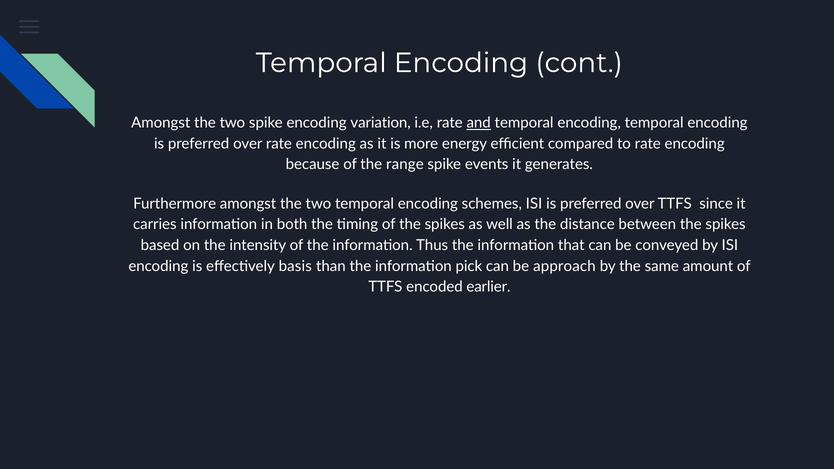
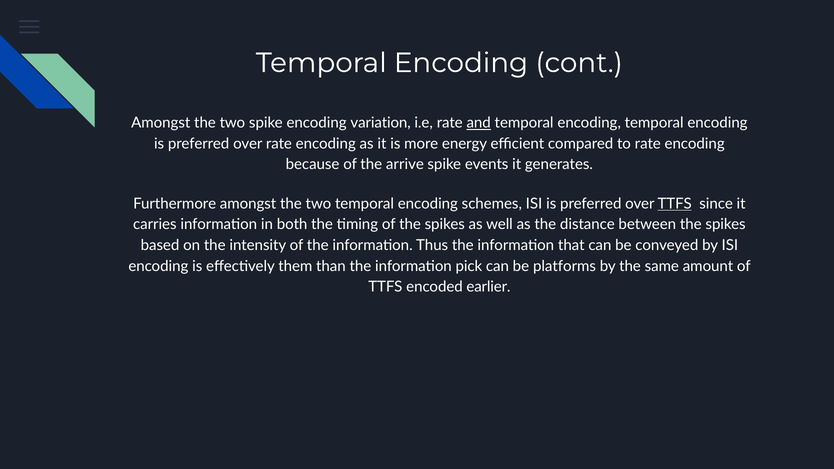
range: range -> arrive (405, 164)
TTFS underline: none -> present (675, 204)
basis: basis -> them (295, 266)
approach: approach -> platforms (565, 266)
